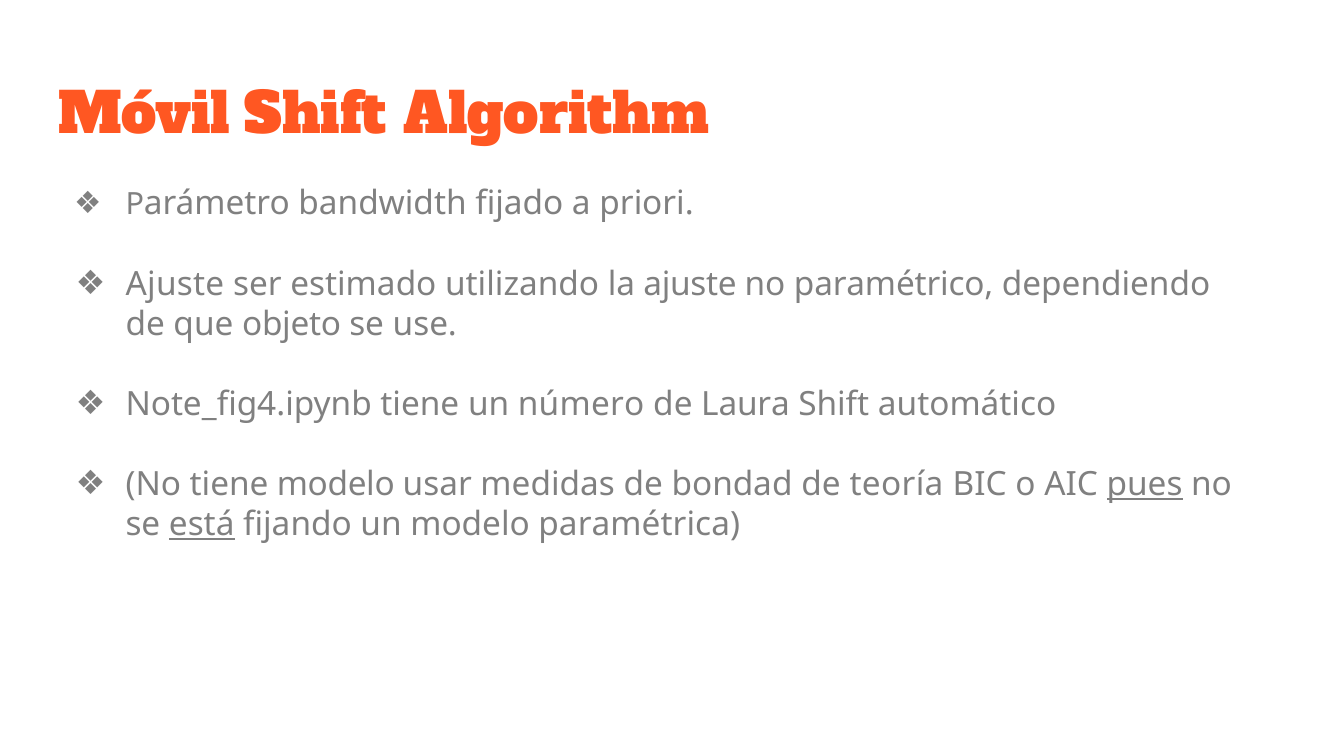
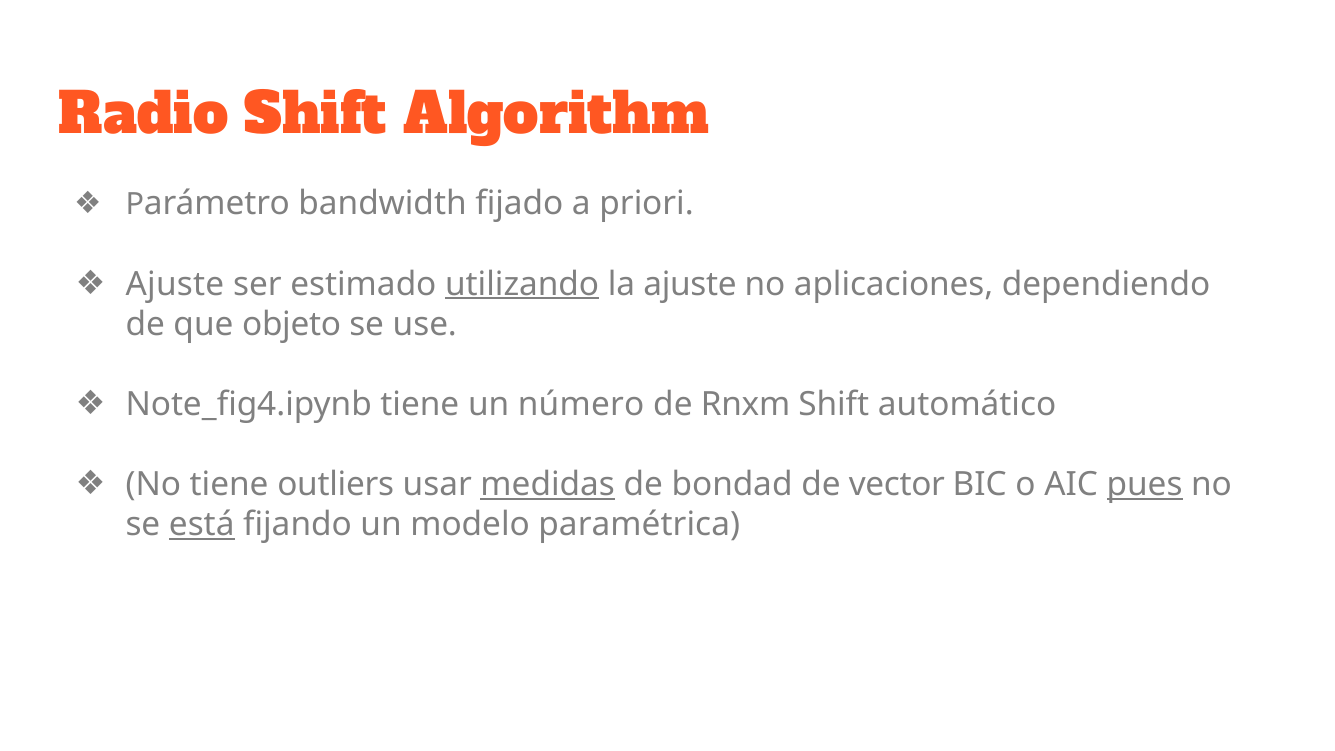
Móvil: Móvil -> Radio (144, 116)
utilizando underline: none -> present (522, 284)
paramétrico: paramétrico -> aplicaciones (894, 284)
Laura: Laura -> Rnxm (746, 404)
tiene modelo: modelo -> outliers (336, 484)
medidas underline: none -> present (548, 484)
teoría: teoría -> vector (897, 484)
